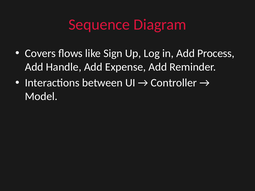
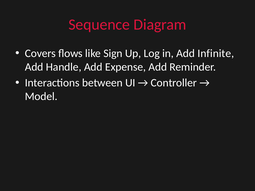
Process: Process -> Infinite (216, 53)
